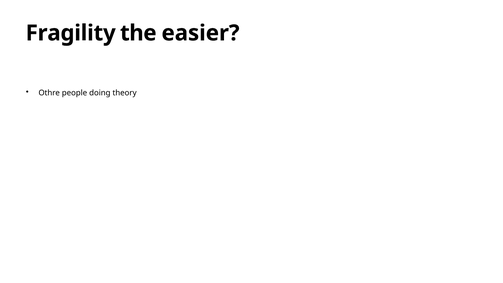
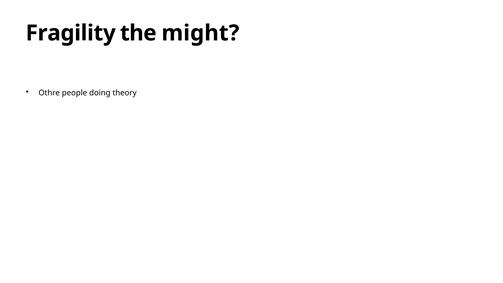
easier: easier -> might (200, 33)
